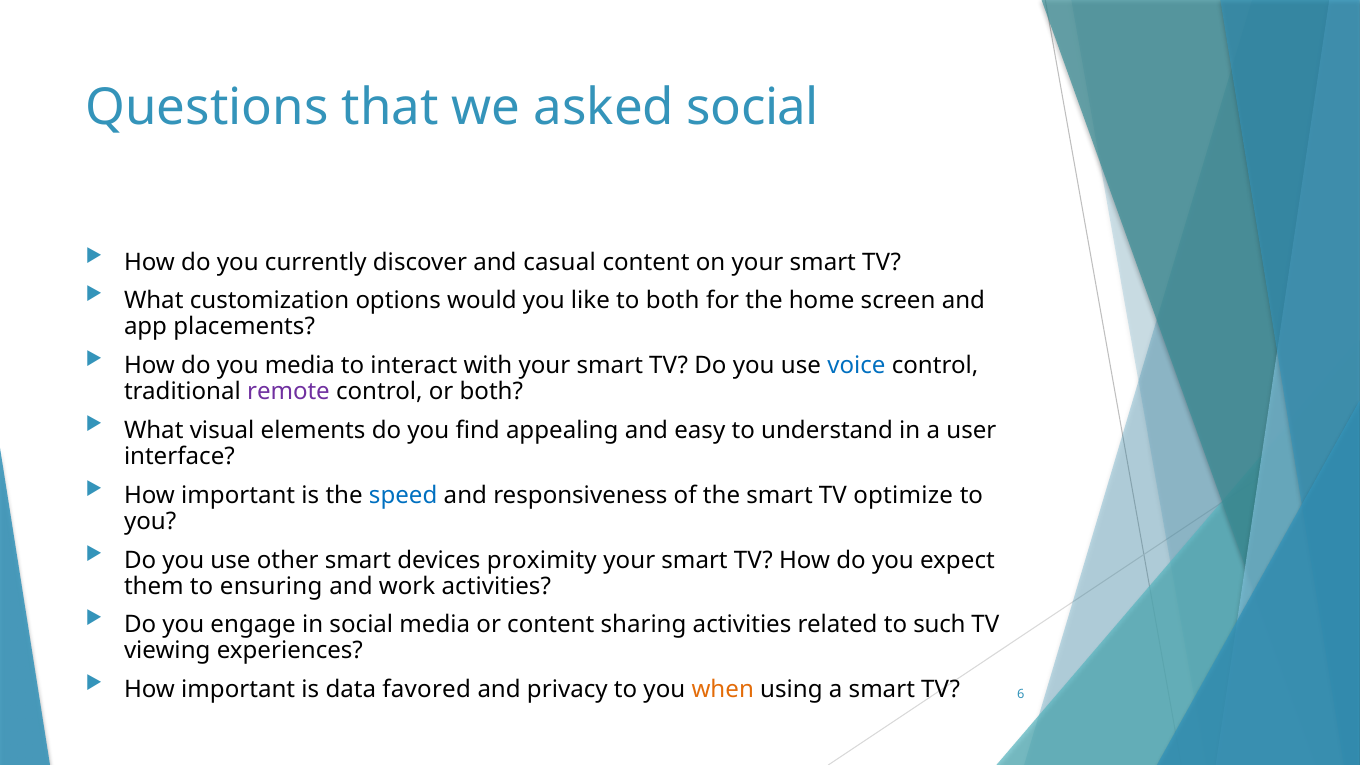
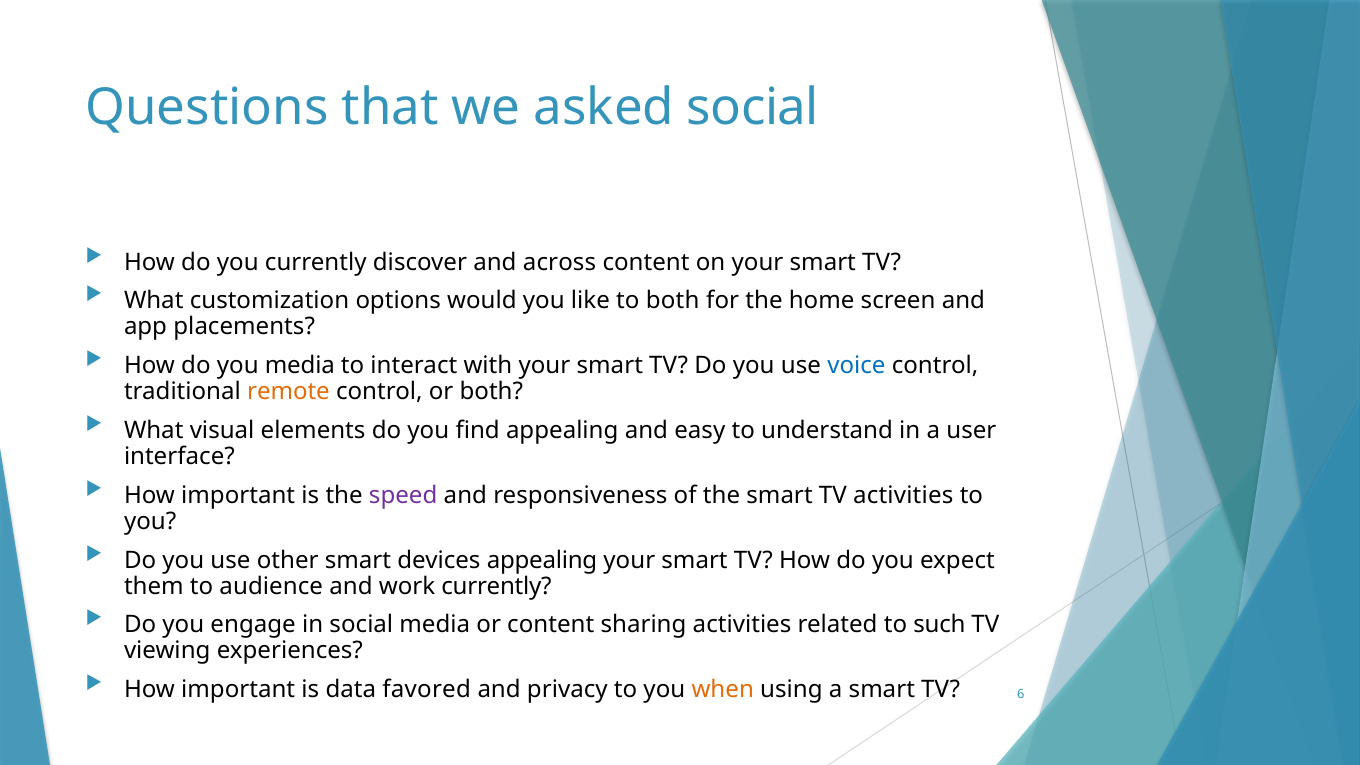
casual: casual -> across (560, 262)
remote colour: purple -> orange (288, 392)
speed colour: blue -> purple (403, 495)
TV optimize: optimize -> activities (903, 495)
devices proximity: proximity -> appealing (542, 560)
ensuring: ensuring -> audience (271, 586)
work activities: activities -> currently (496, 586)
